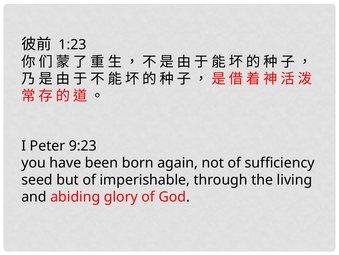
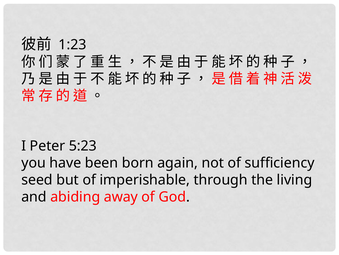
9:23: 9:23 -> 5:23 (83, 145)
glory: glory -> away (121, 196)
